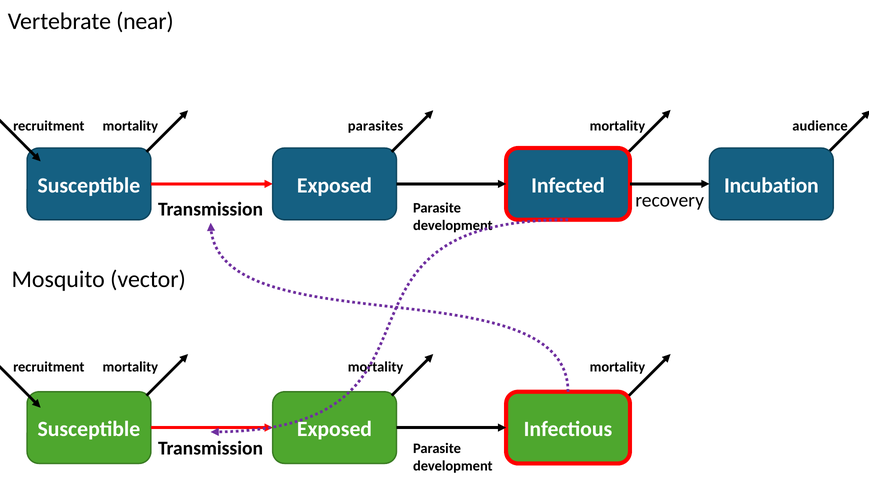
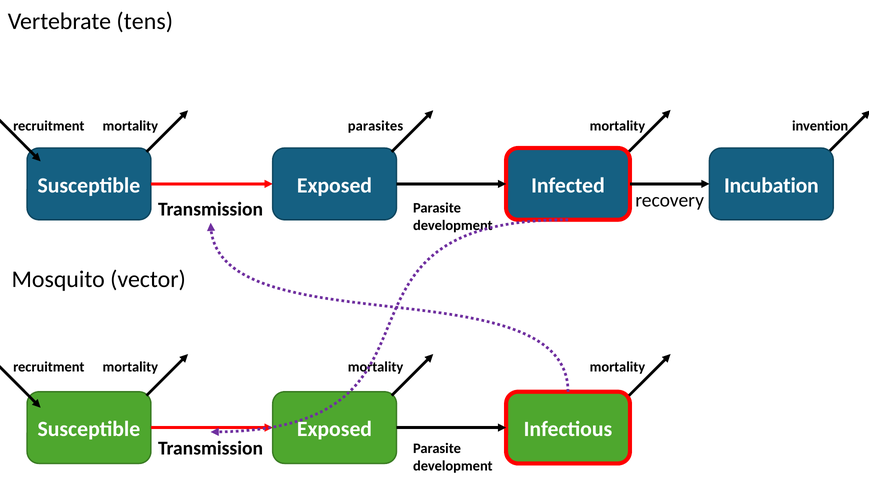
near: near -> tens (145, 22)
audience: audience -> invention (820, 126)
